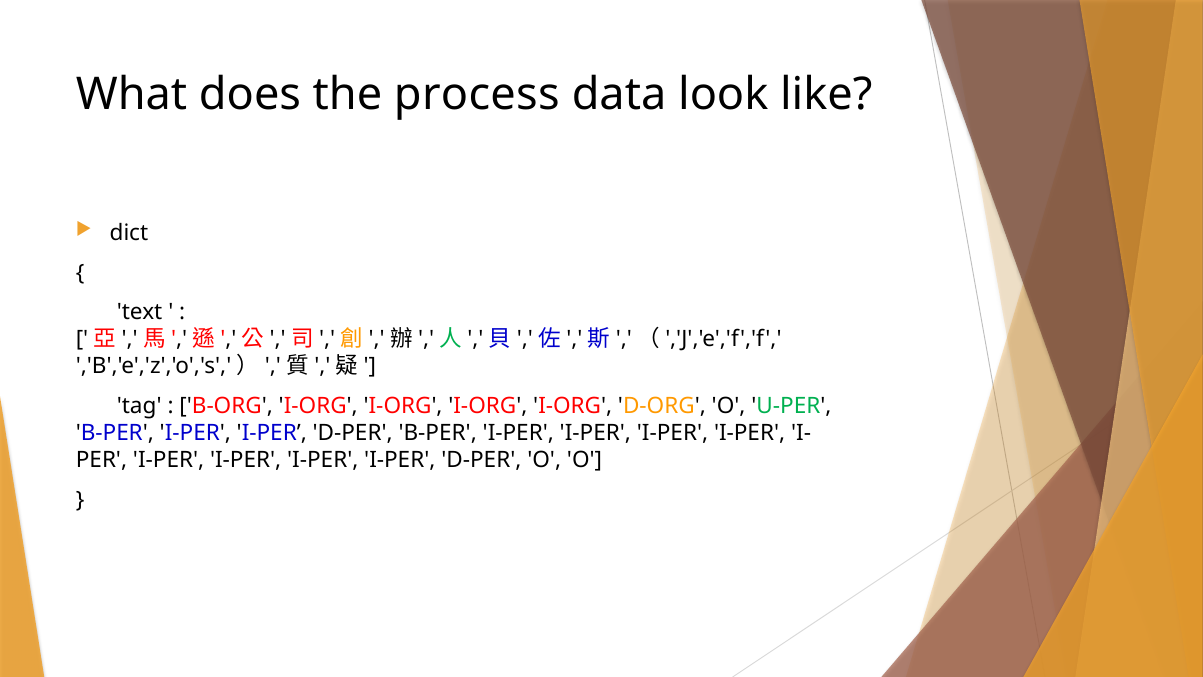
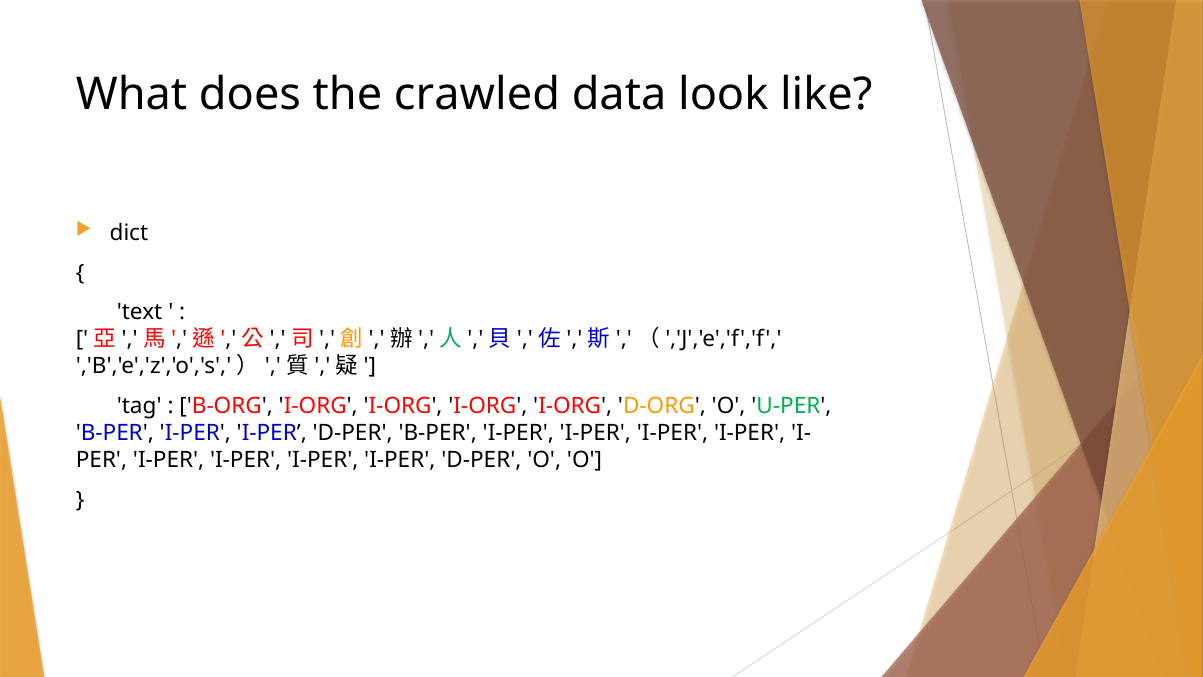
process: process -> crawled (477, 95)
